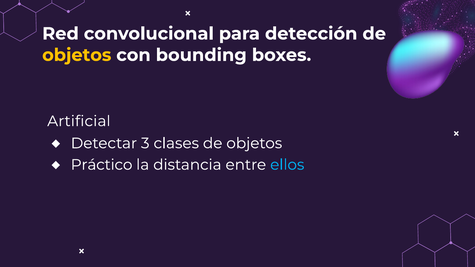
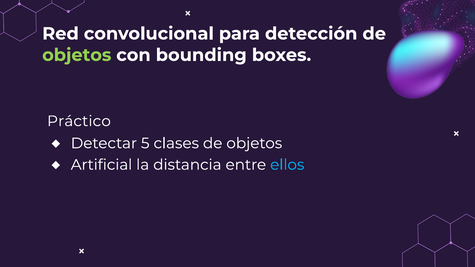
objetos colour: yellow -> light green (77, 55)
Artificial: Artificial -> Práctico (79, 121)
3: 3 -> 5 (145, 143)
Práctico: Práctico -> Artificial (102, 165)
